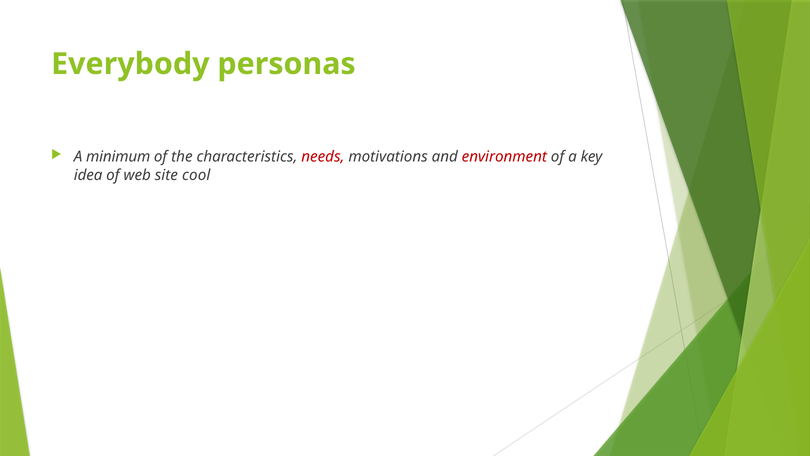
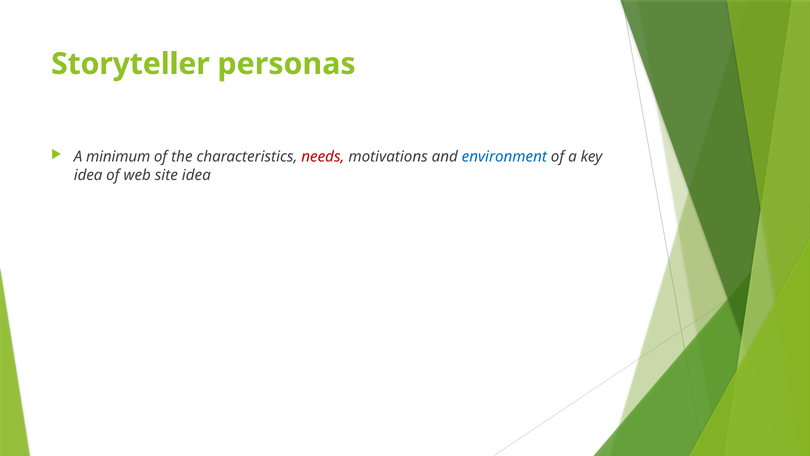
Everybody: Everybody -> Storyteller (130, 64)
environment colour: red -> blue (504, 157)
site cool: cool -> idea (196, 175)
